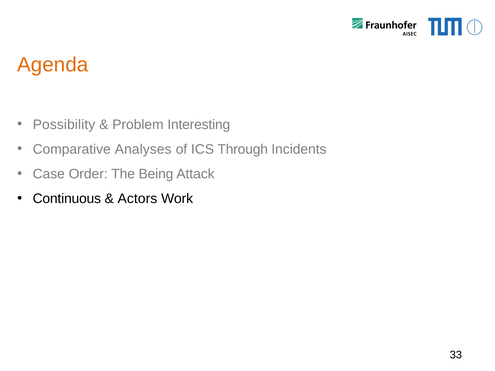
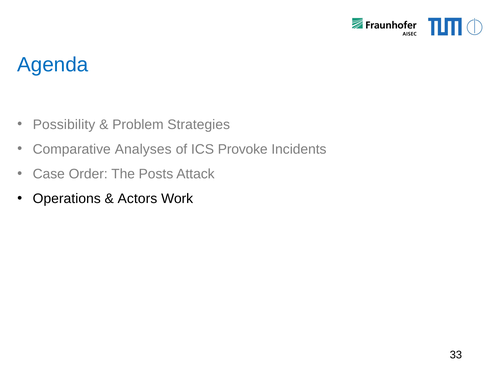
Agenda colour: orange -> blue (53, 65)
Interesting: Interesting -> Strategies (199, 125)
Through: Through -> Provoke (243, 149)
Being: Being -> Posts (156, 174)
Continuous: Continuous -> Operations (67, 199)
